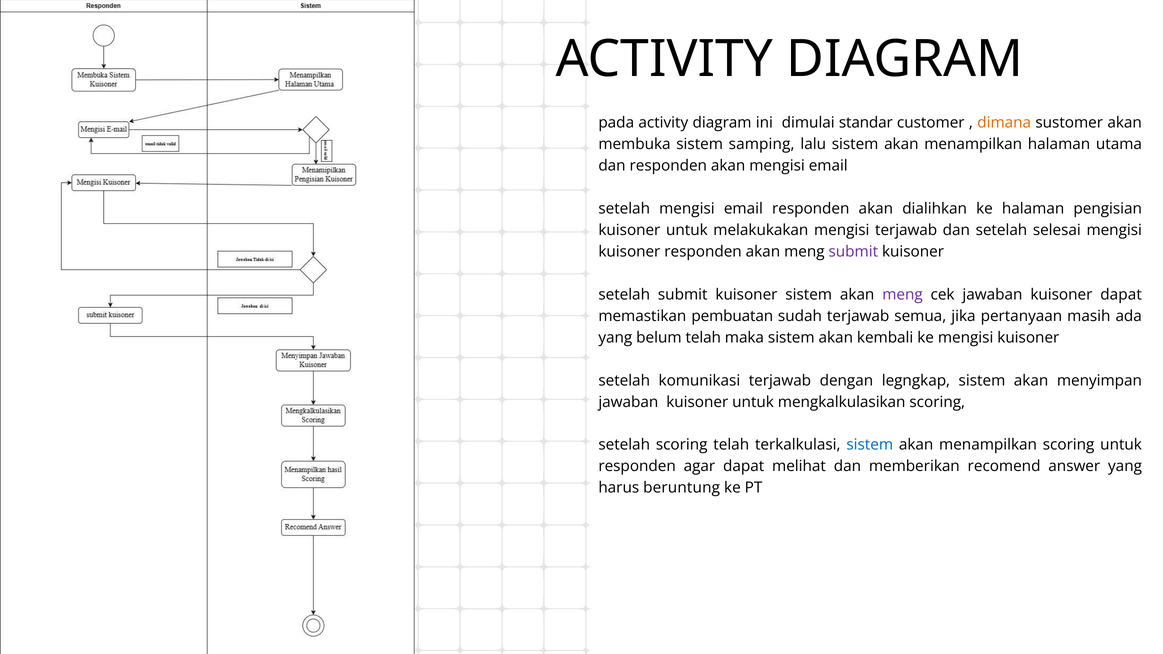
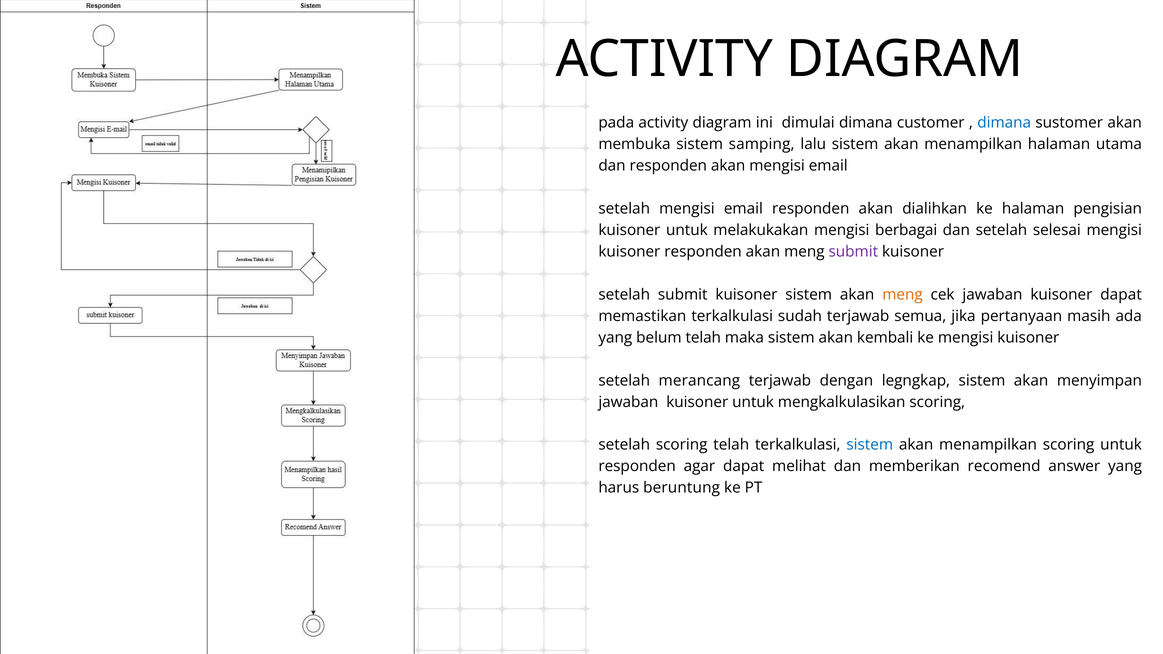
dimulai standar: standar -> dimana (866, 123)
dimana colour: orange -> blue (1004, 123)
mengisi terjawab: terjawab -> berbagai (906, 230)
meng colour: purple -> orange (902, 295)
memastikan pembuatan: pembuatan -> terkalkulasi (732, 316)
komunikasi: komunikasi -> merancang (699, 381)
